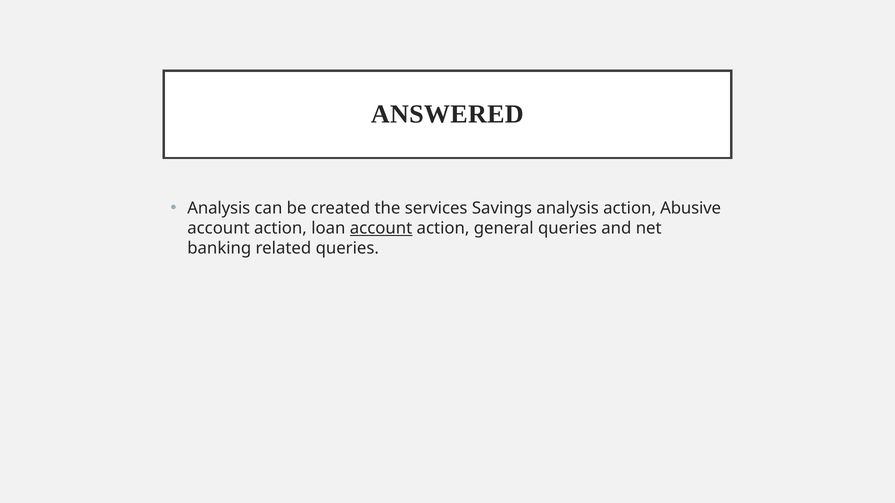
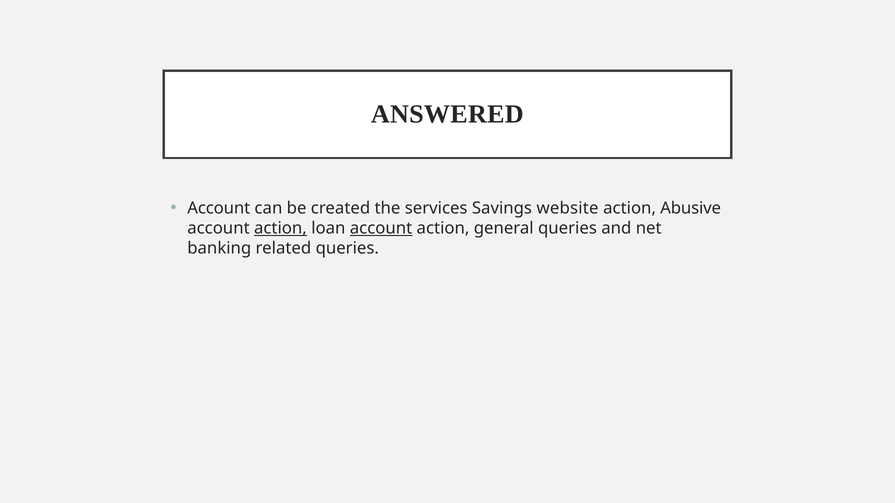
Analysis: Analysis -> Account (219, 208)
Savings analysis: analysis -> website (568, 208)
action underline: none -> present (280, 228)
